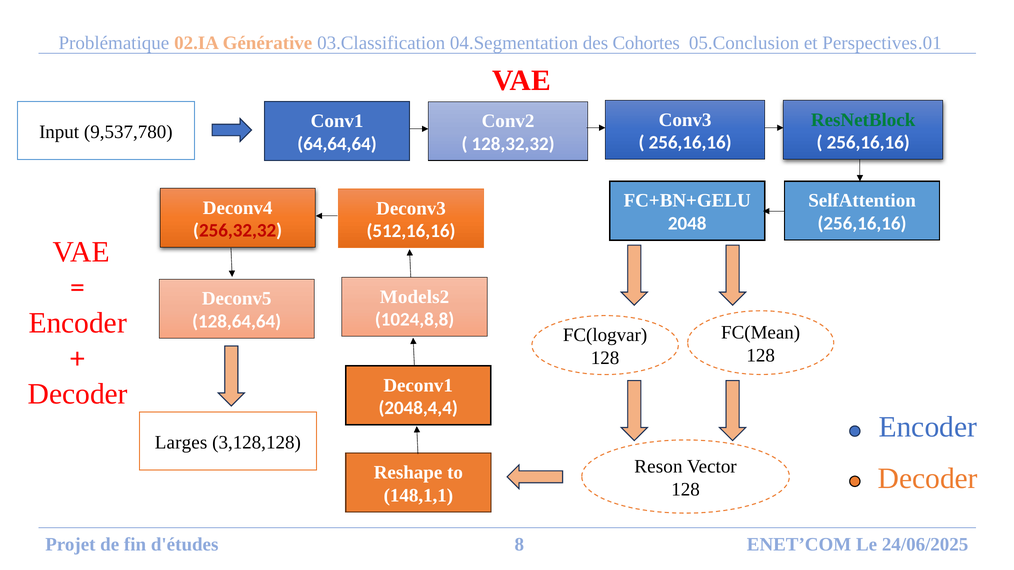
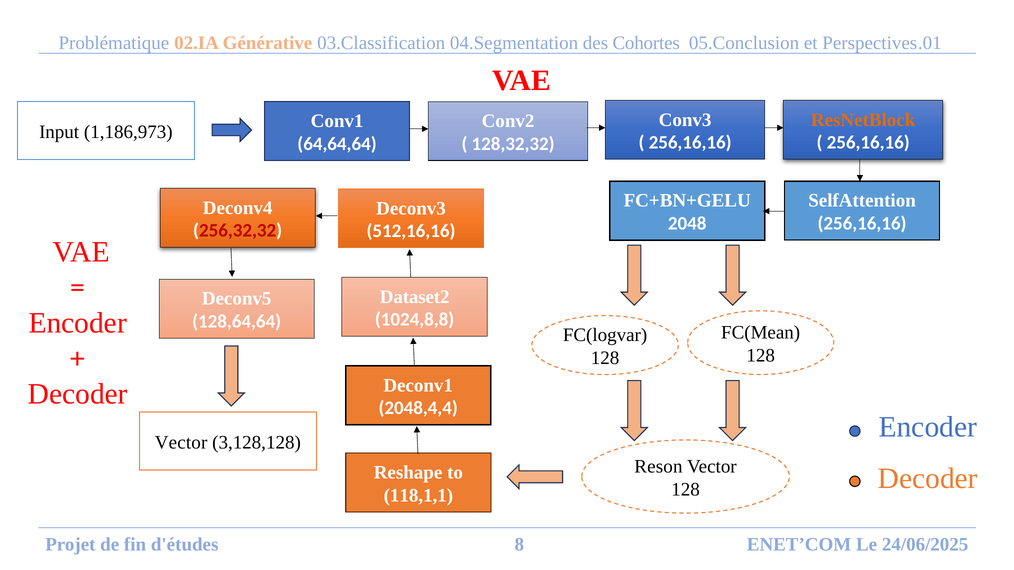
ResNetBlock colour: green -> orange (863, 120)
9,537,780: 9,537,780 -> 1,186,973 (128, 132)
Models2: Models2 -> Dataset2 (415, 297)
Larges: Larges -> Vector (181, 443)
148,1,1: 148,1,1 -> 118,1,1 (418, 496)
